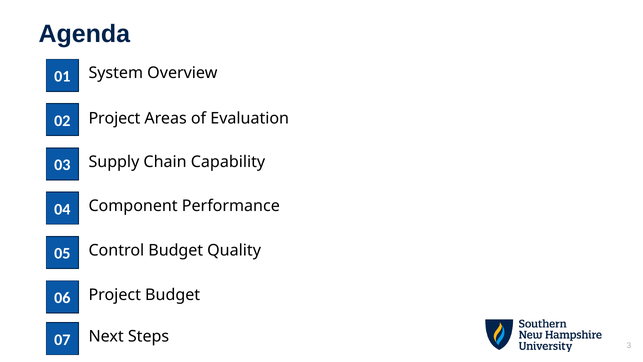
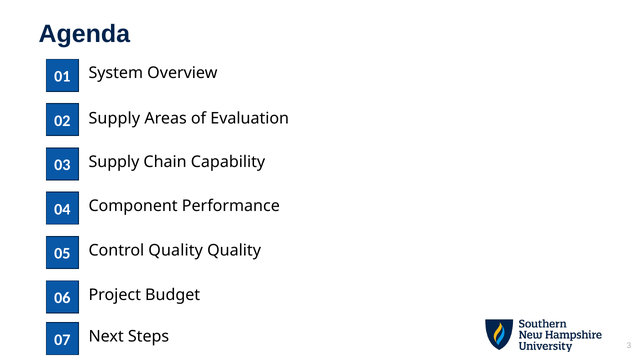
Project: Project -> Supply (114, 118)
Control Budget: Budget -> Quality (176, 250)
